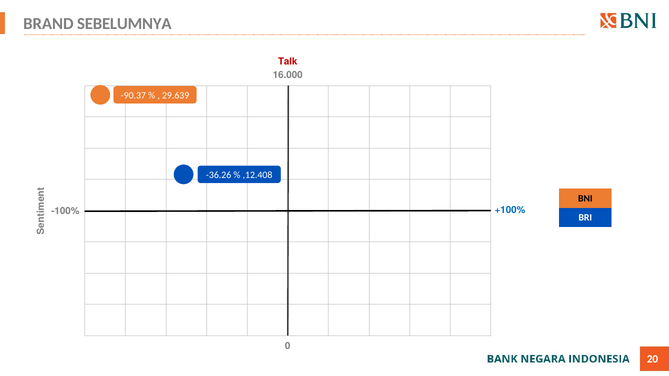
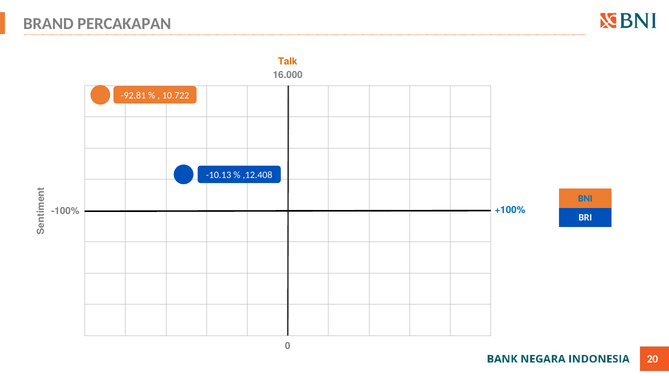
SEBELUMNYA: SEBELUMNYA -> PERCAKAPAN (124, 24)
Talk colour: red -> orange (288, 61)
-90.37: -90.37 -> -92.81 (133, 96)
29.639: 29.639 -> 10.722 (176, 96)
-36.26: -36.26 -> -10.13 (219, 175)
BNI colour: black -> blue (585, 199)
